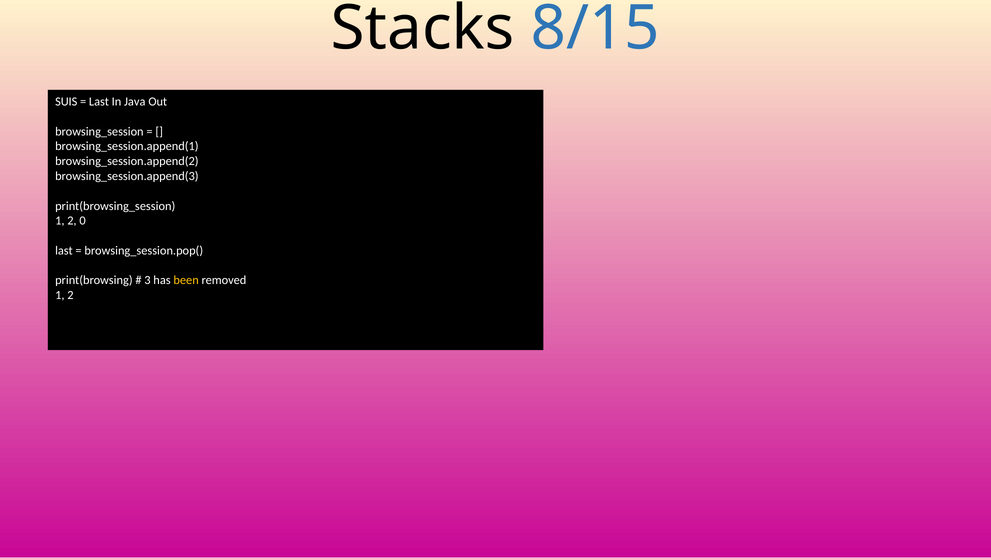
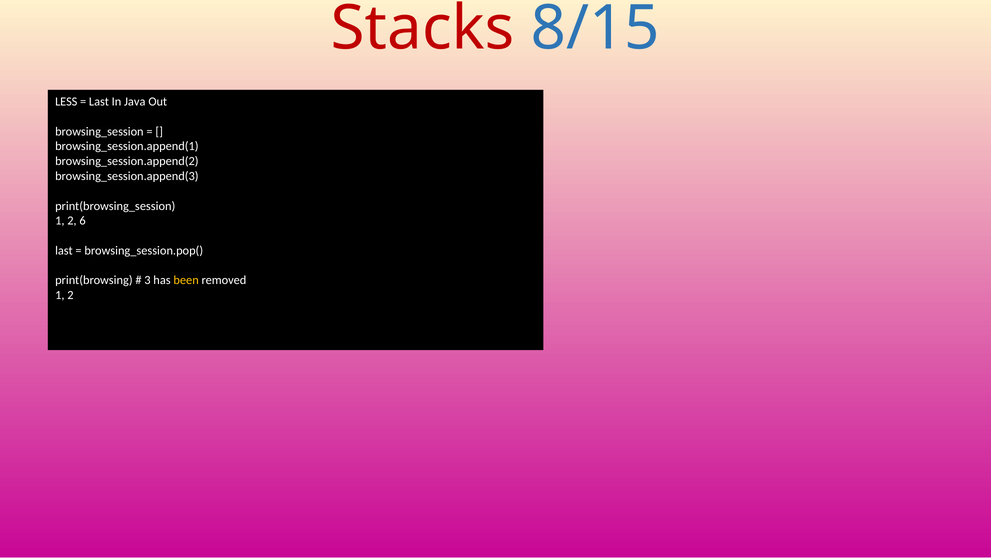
Stacks colour: black -> red (423, 28)
SUIS: SUIS -> LESS (66, 102)
0: 0 -> 6 (83, 221)
